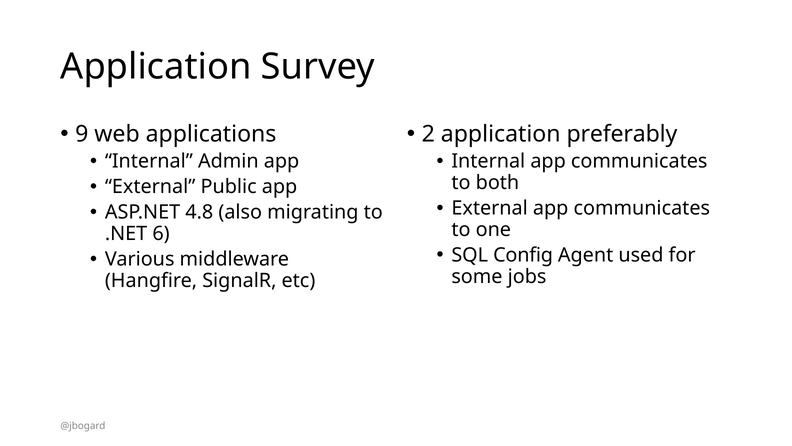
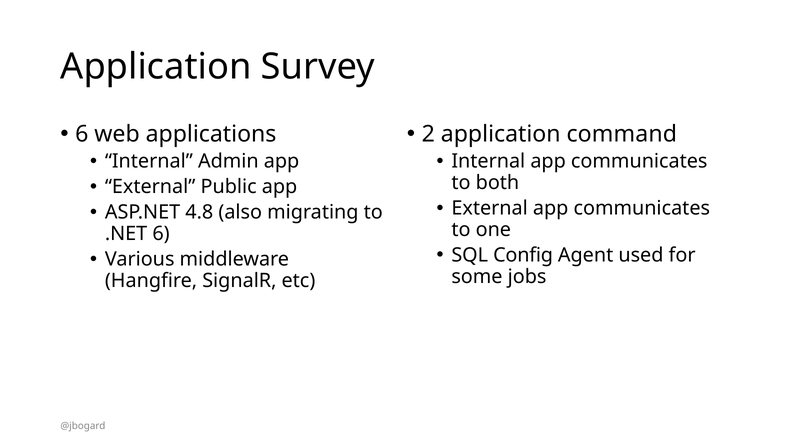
9: 9 -> 6 (82, 134)
preferably: preferably -> command (622, 134)
